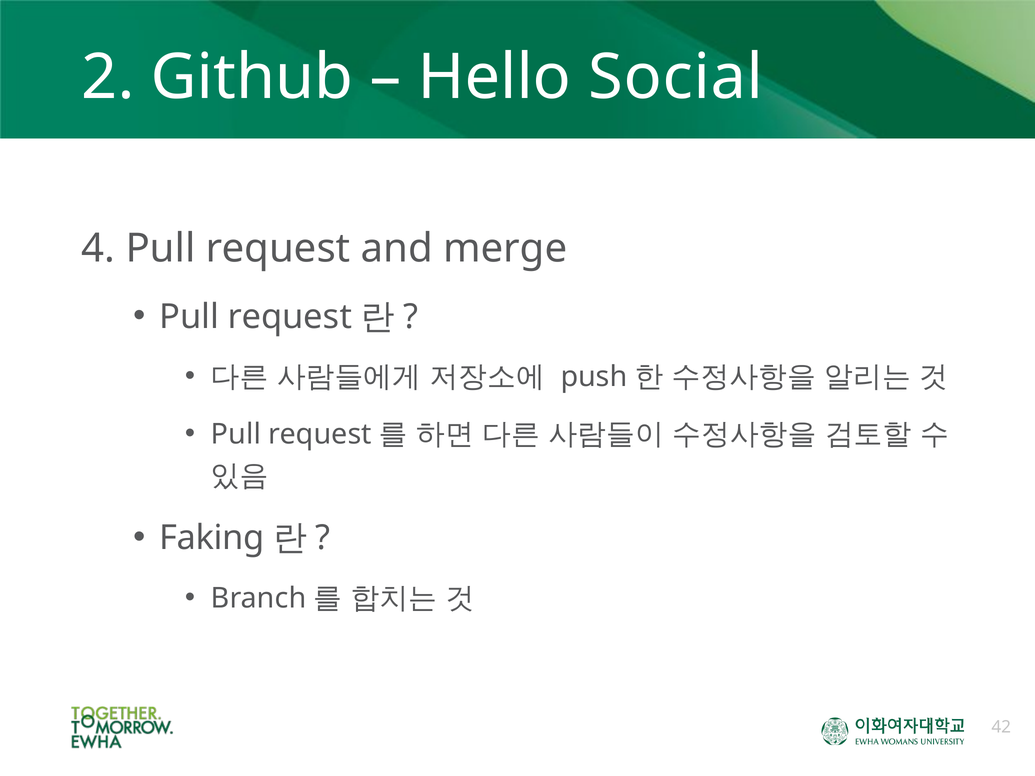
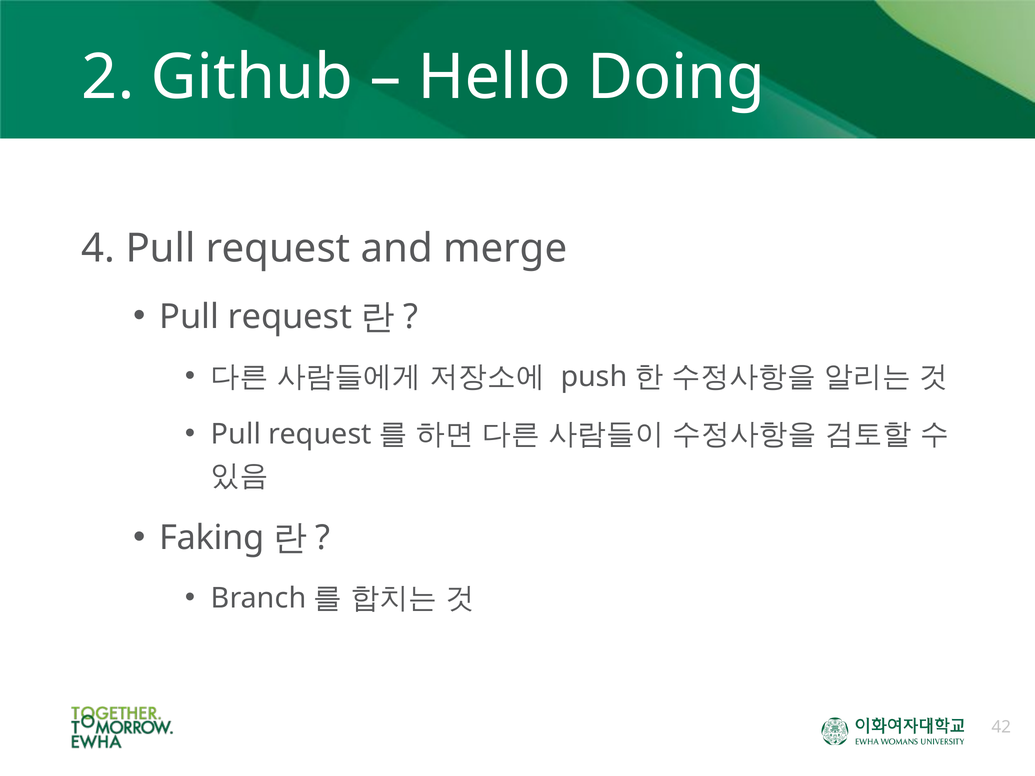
Social: Social -> Doing (676, 77)
